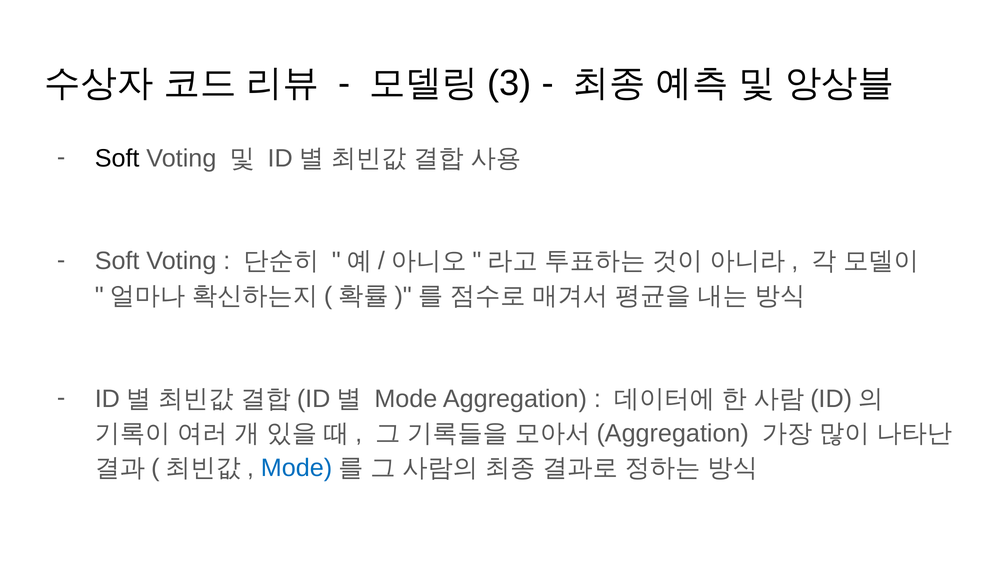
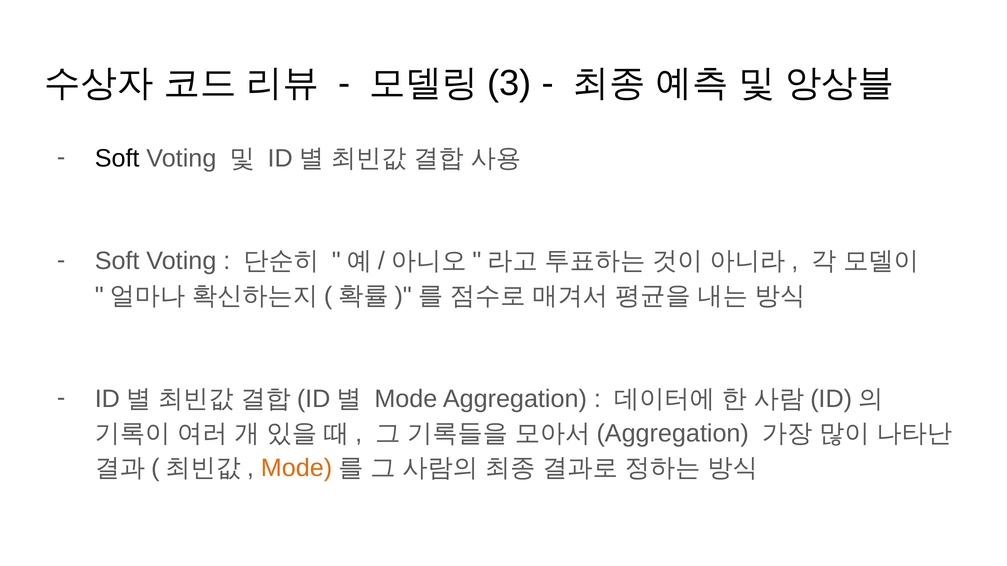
Mode colour: blue -> orange (296, 469)
